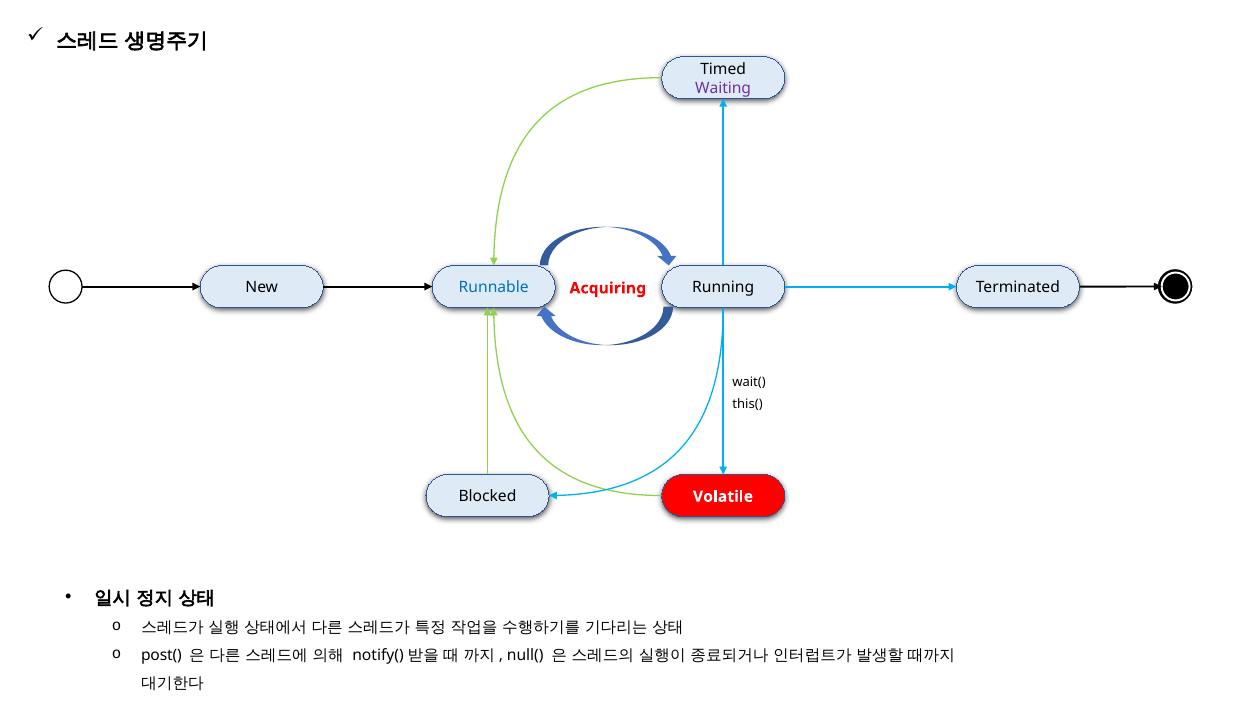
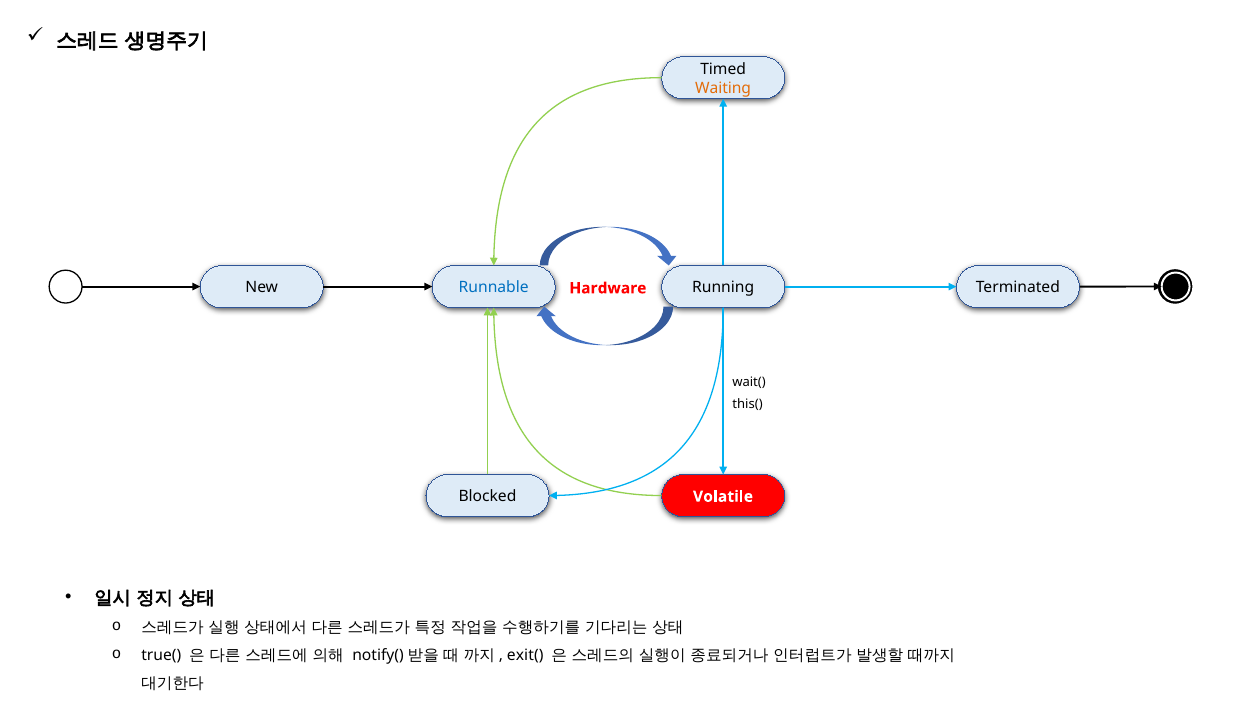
Waiting colour: purple -> orange (723, 88)
Acquiring: Acquiring -> Hardware (608, 288)
post(: post( -> true( (161, 656)
null(: null( -> exit( (525, 656)
